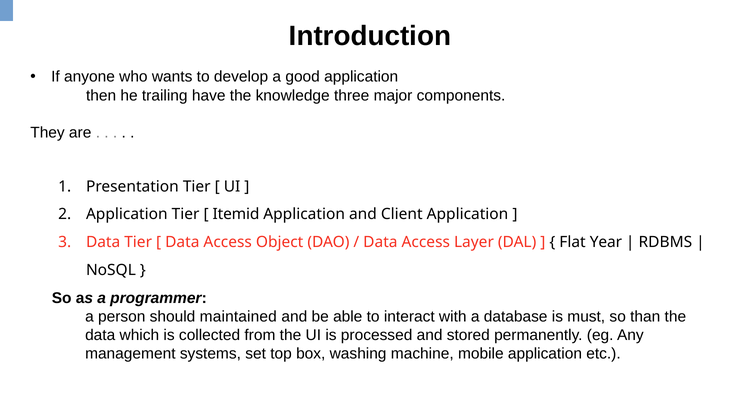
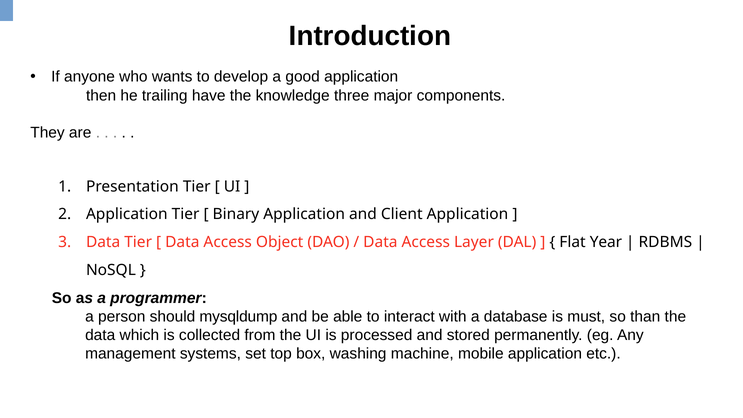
Itemid: Itemid -> Binary (236, 214)
maintained: maintained -> mysqldump (238, 316)
